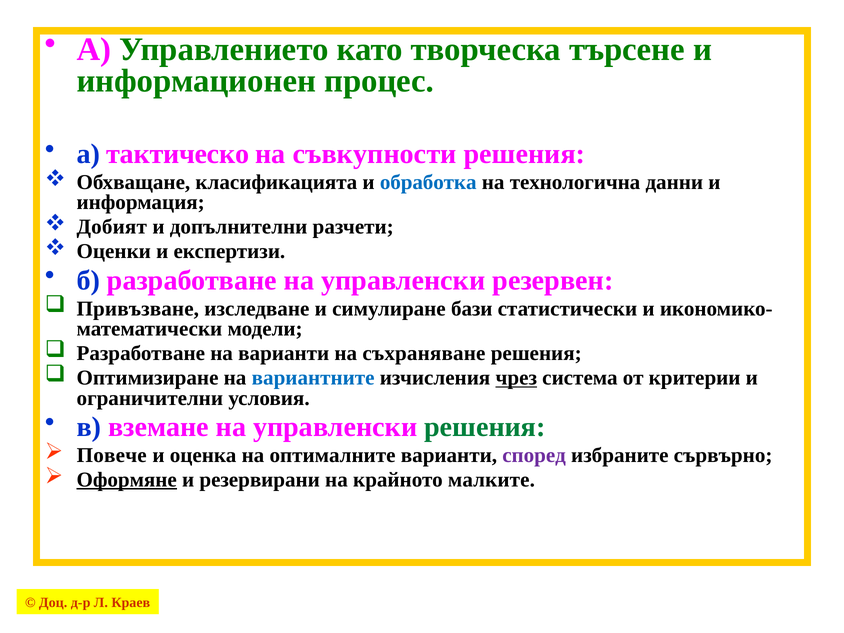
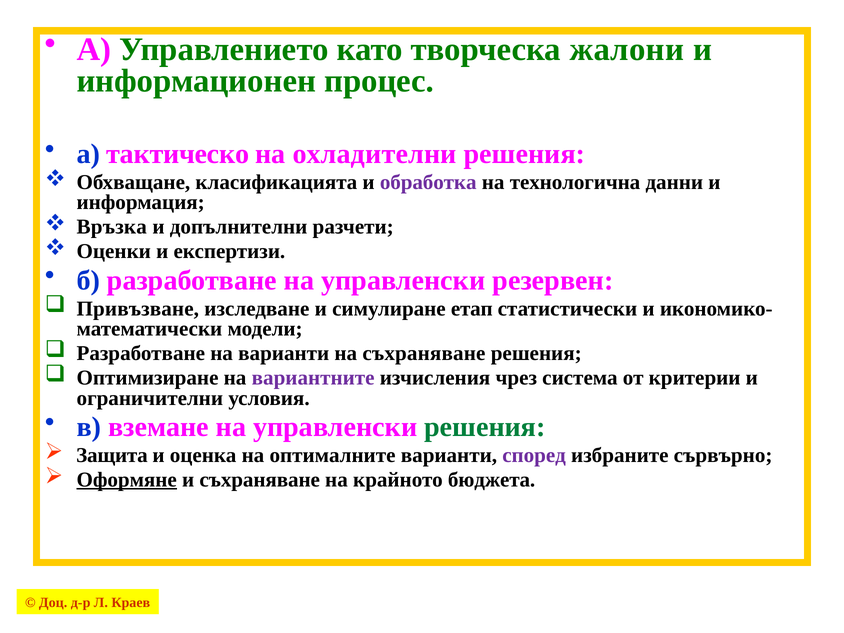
търсене: търсене -> жалони (627, 49)
съвкупности: съвкупности -> охладителни (375, 154)
обработка colour: blue -> purple (428, 182)
Добият: Добият -> Връзка (112, 227)
бази: бази -> етап (472, 309)
вариантните colour: blue -> purple (313, 378)
чрез underline: present -> none (516, 378)
Повече: Повече -> Защита (112, 455)
и резервирани: резервирани -> съхраняване (260, 480)
малките: малките -> бюджета (492, 480)
